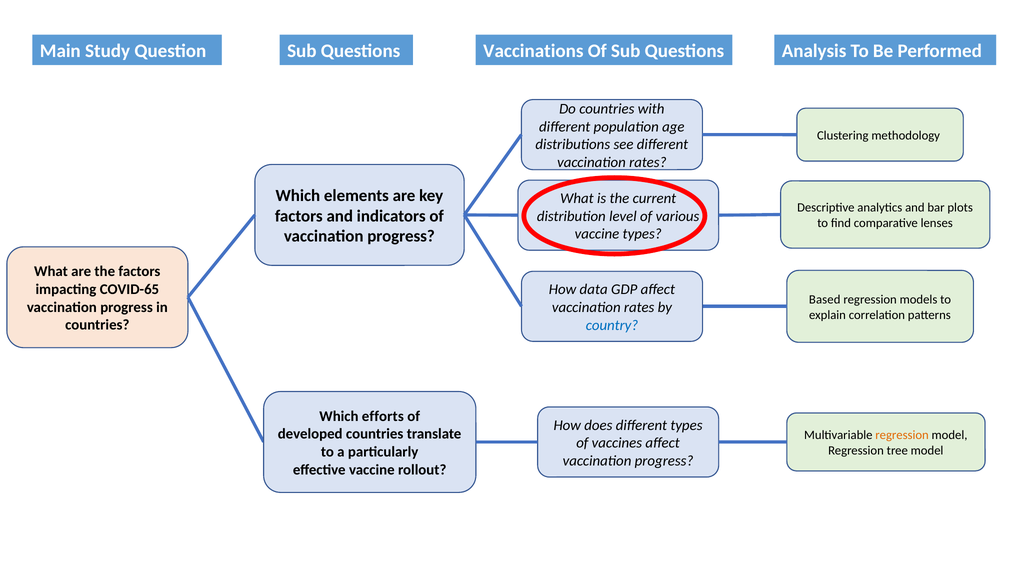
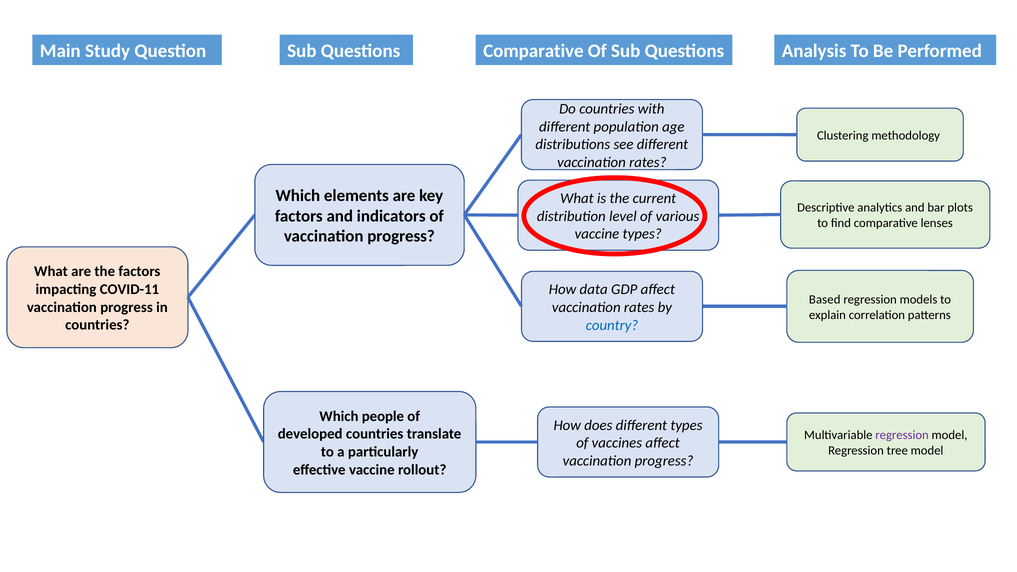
Questions Vaccinations: Vaccinations -> Comparative (533, 51)
COVID-65: COVID-65 -> COVID-11 (129, 289)
efforts: efforts -> people (383, 416)
regression colour: orange -> purple (902, 435)
